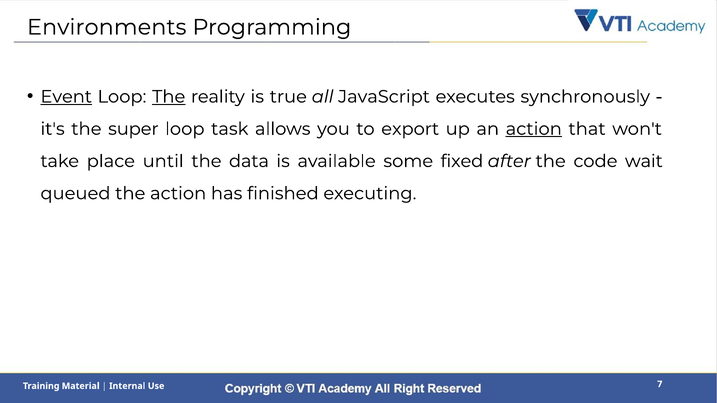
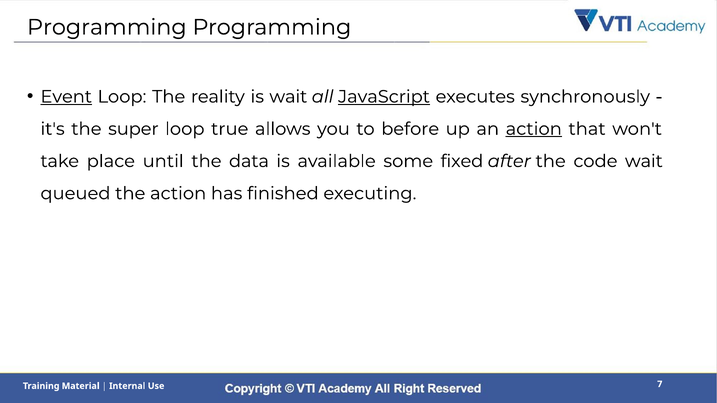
Environments: Environments -> Programming (107, 27)
The underline: present -> none (169, 97)
is true: true -> wait (288, 97)
JavaScript underline: none -> present (384, 97)
task: task -> true (230, 129)
export: export -> before (410, 129)
